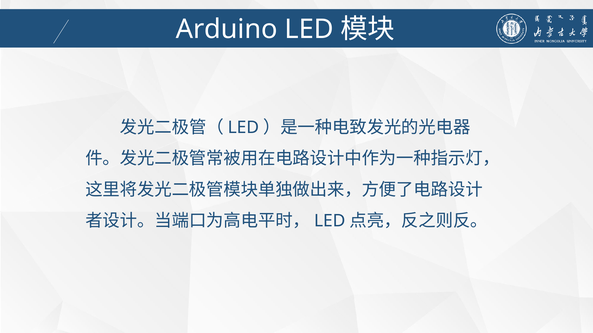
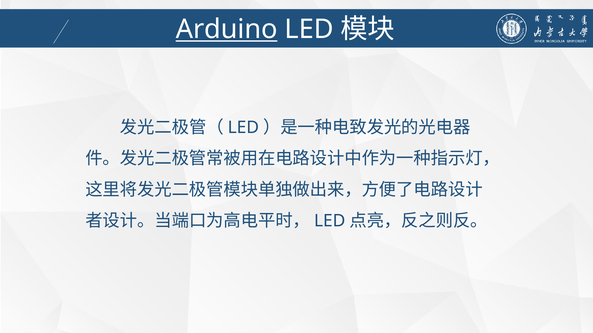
Arduino underline: none -> present (227, 29)
